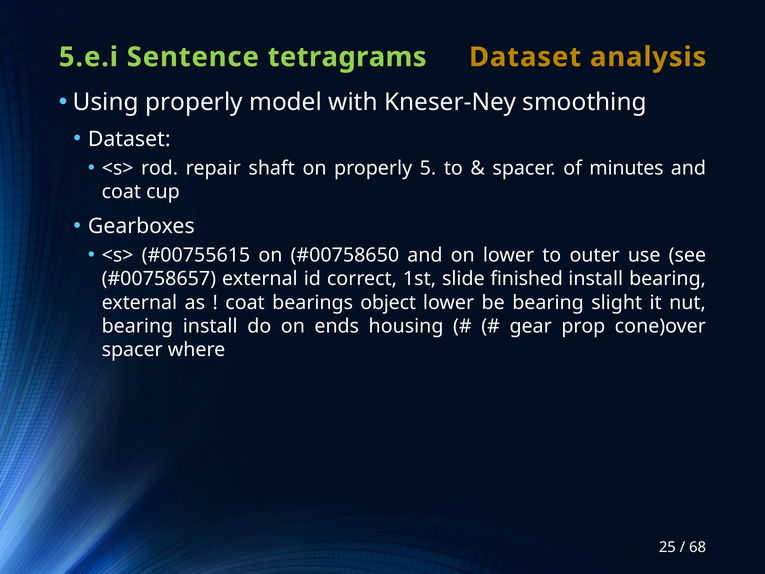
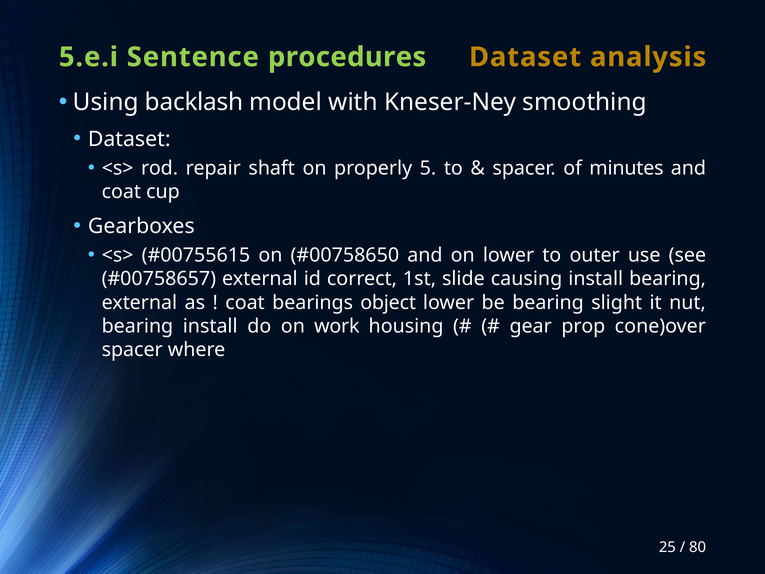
tetragrams: tetragrams -> procedures (347, 57)
Using properly: properly -> backlash (194, 102)
finished: finished -> causing (527, 279)
ends: ends -> work (337, 326)
68: 68 -> 80 (698, 547)
